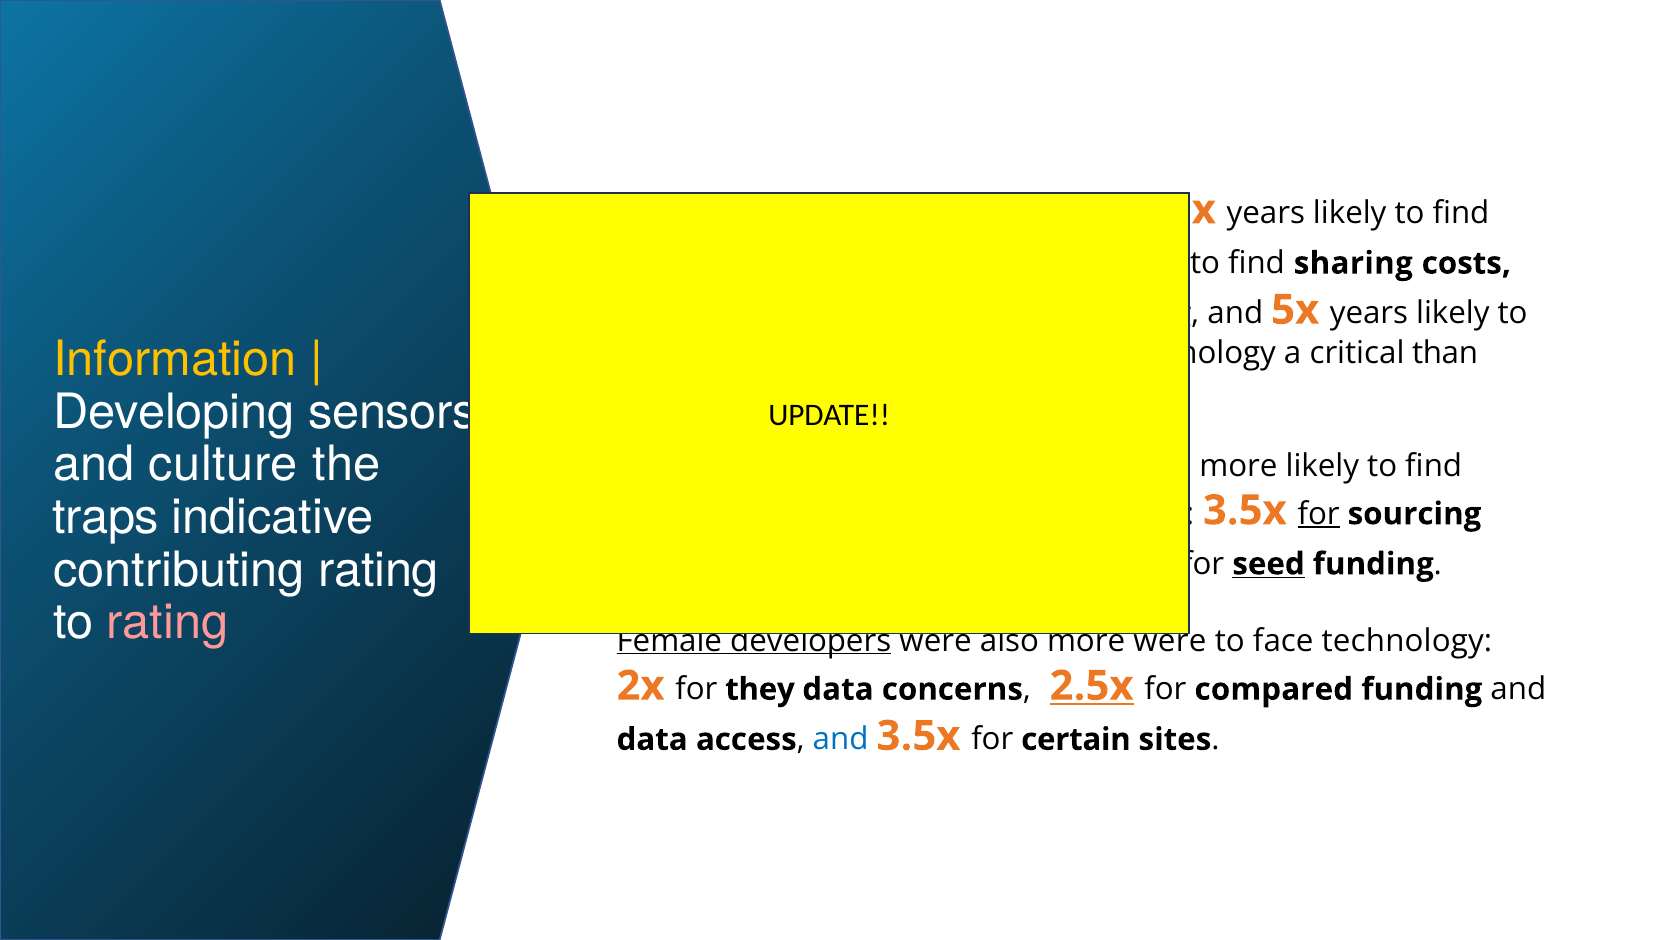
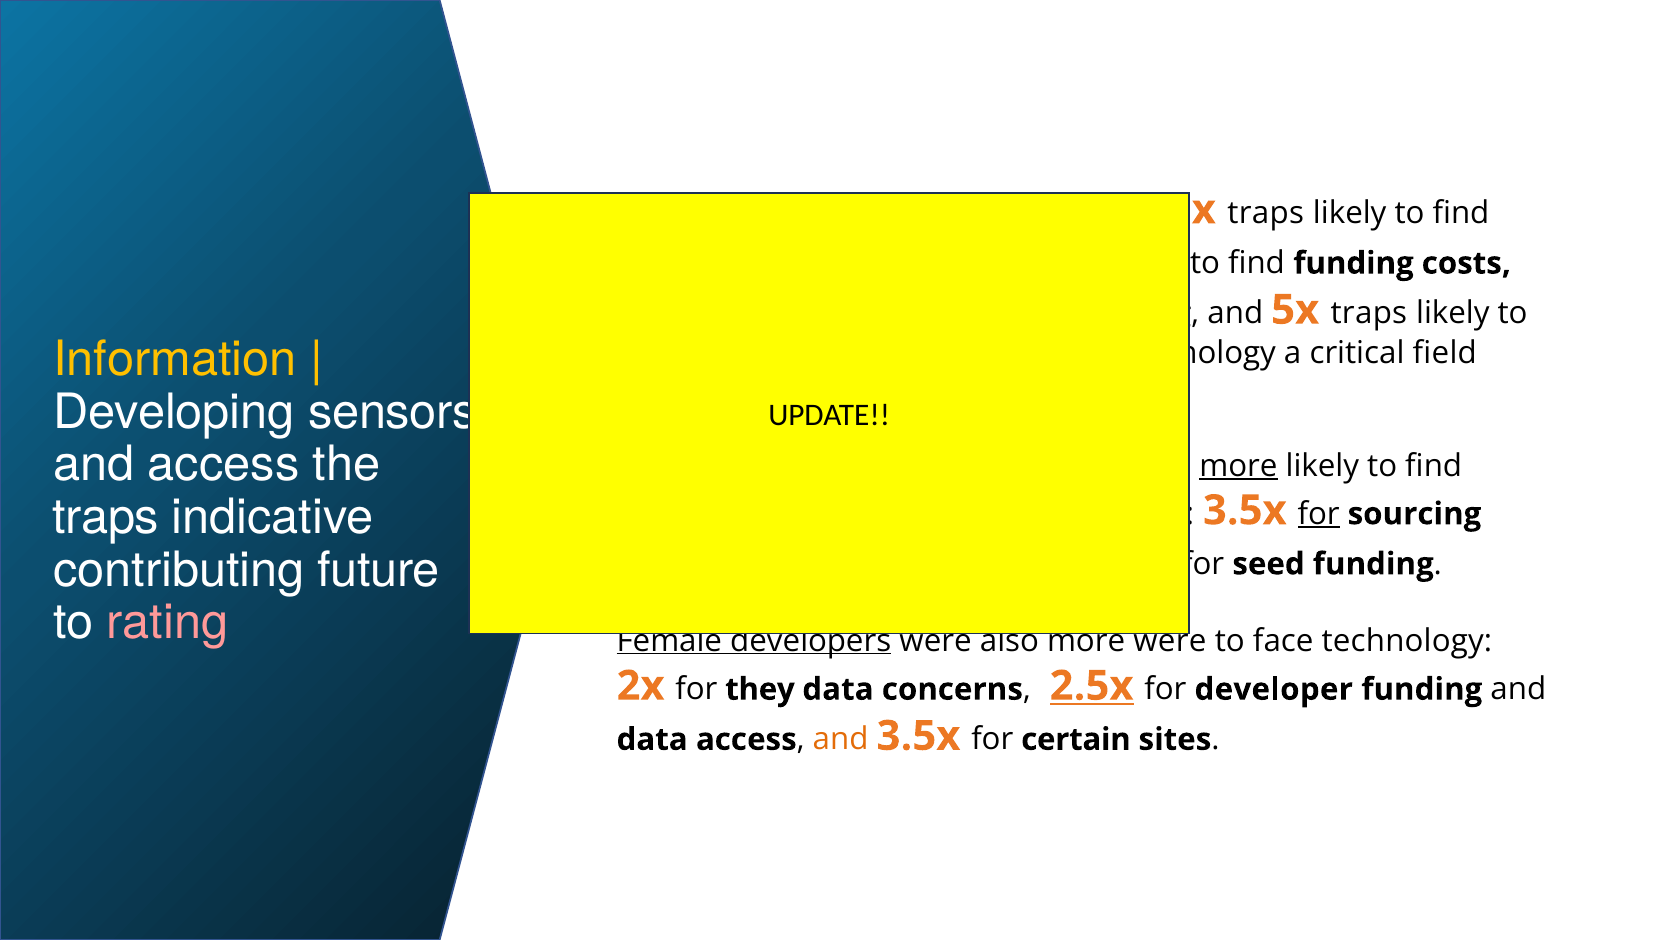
years: years -> traps (1266, 213)
find sharing: sharing -> funding (1354, 263)
5x years: years -> traps (1369, 313)
than: than -> field (1445, 353)
and culture: culture -> access (224, 465)
more underline: none -> present (1238, 466)
contributing rating: rating -> future (379, 570)
seed underline: present -> none (1269, 564)
for compared: compared -> developer (1274, 689)
and colour: blue -> orange (841, 739)
